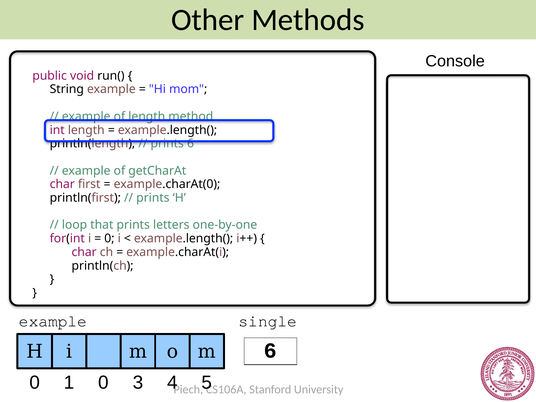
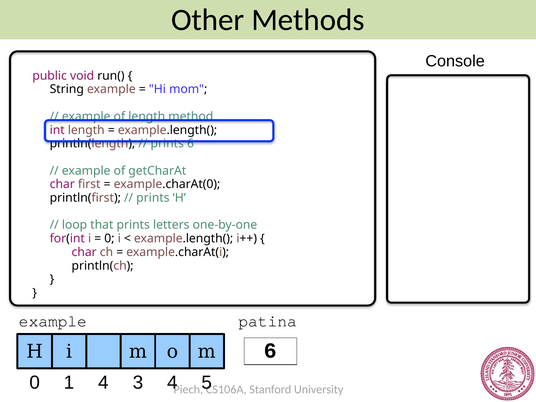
single: single -> patina (268, 321)
1 0: 0 -> 4 (104, 383)
